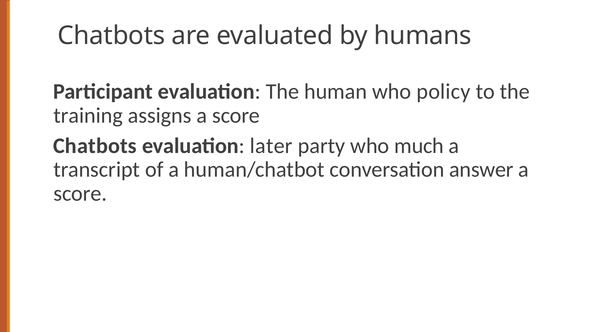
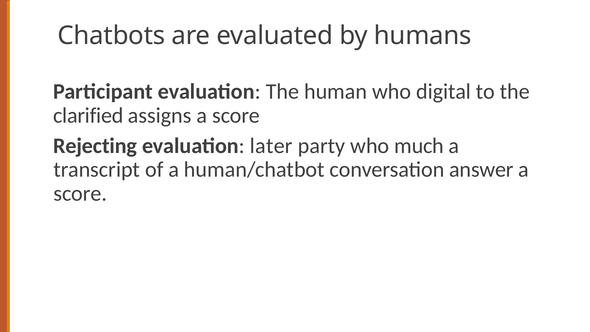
policy: policy -> digital (444, 91)
training: training -> clarified (88, 115)
Chatbots: Chatbots -> Rejecting (95, 146)
